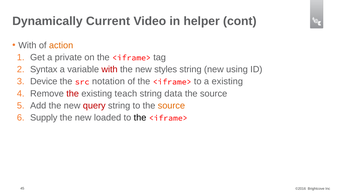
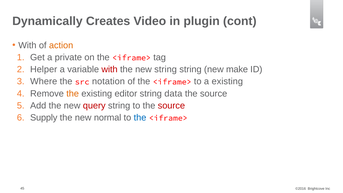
Current: Current -> Creates (108, 21)
helper: helper -> plugin (202, 21)
Syntax: Syntax -> Helper (44, 69)
new styles: styles -> string (166, 69)
using: using -> make (237, 69)
Device: Device -> Where (44, 81)
the colour: red -> orange (73, 93)
teach: teach -> editor (126, 93)
source colour: orange -> red (171, 106)
loaded: loaded -> normal (108, 118)
the colour: black -> blue (140, 118)
